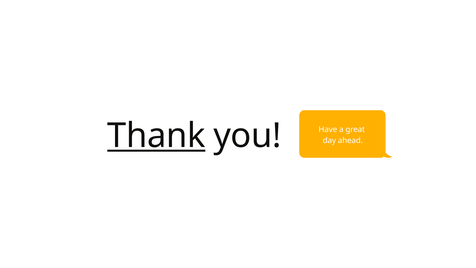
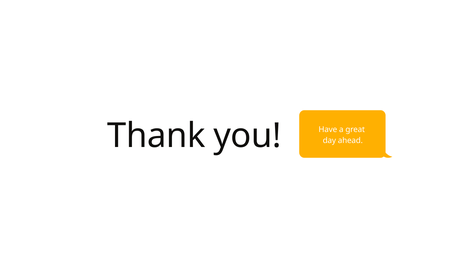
Thank underline: present -> none (156, 136)
